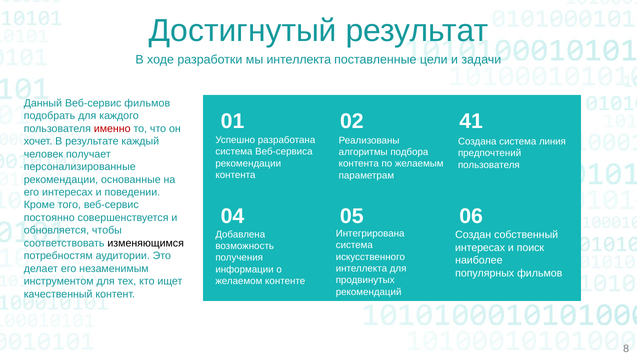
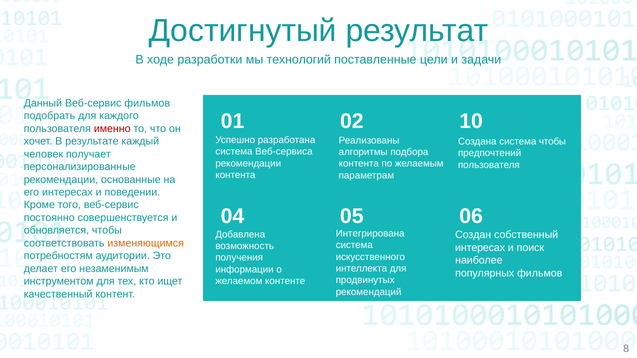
мы интеллекта: интеллекта -> технологий (299, 60)
41: 41 -> 10 (471, 121)
система линия: линия -> чтобы (552, 142)
изменяющимся colour: black -> orange (146, 243)
